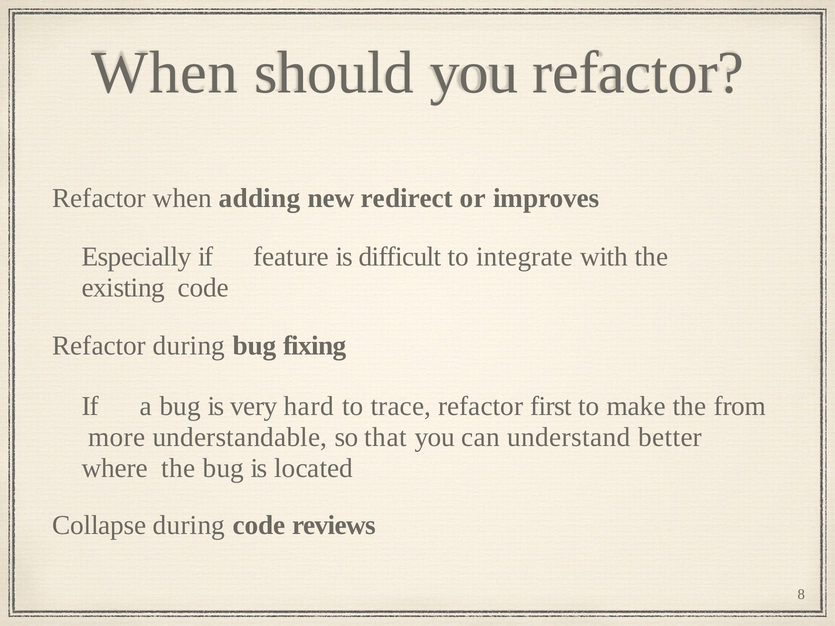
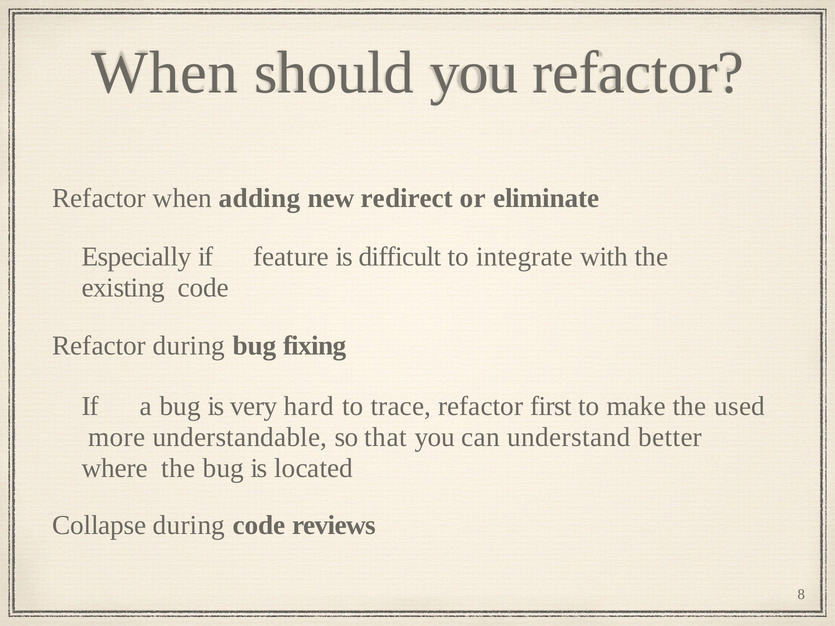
improves: improves -> eliminate (546, 198)
from: from -> used (740, 406)
